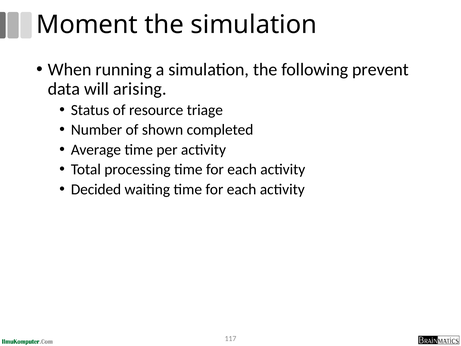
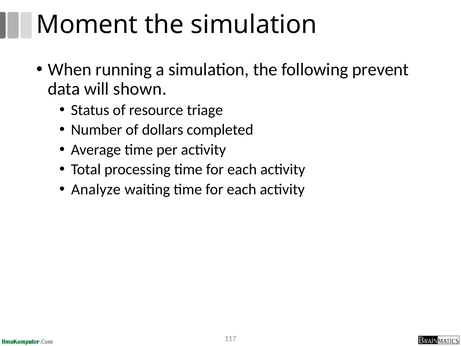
arising: arising -> shown (140, 89)
shown: shown -> dollars (163, 130)
Decided: Decided -> Analyze (96, 189)
